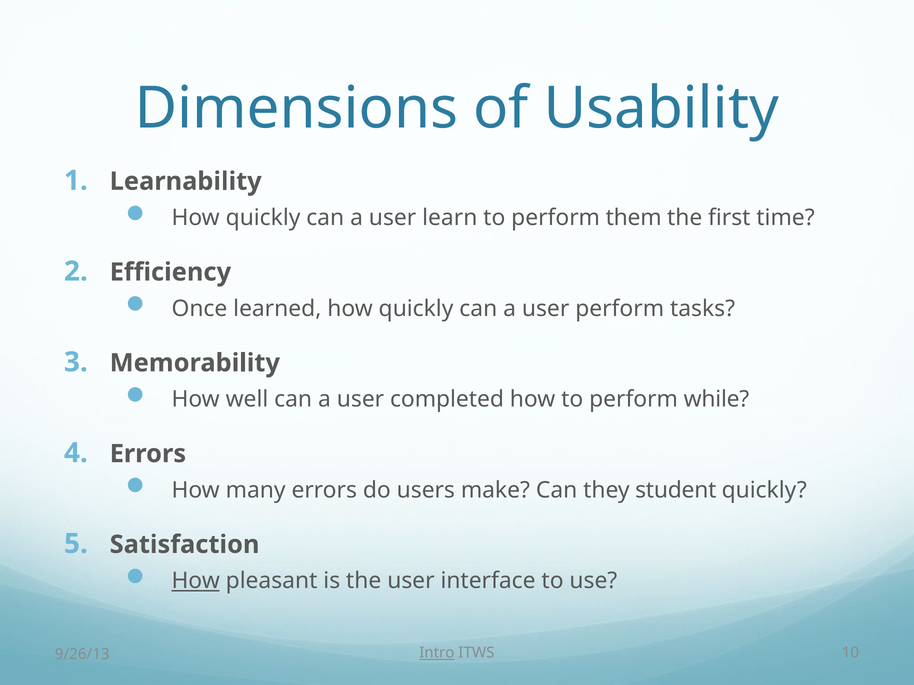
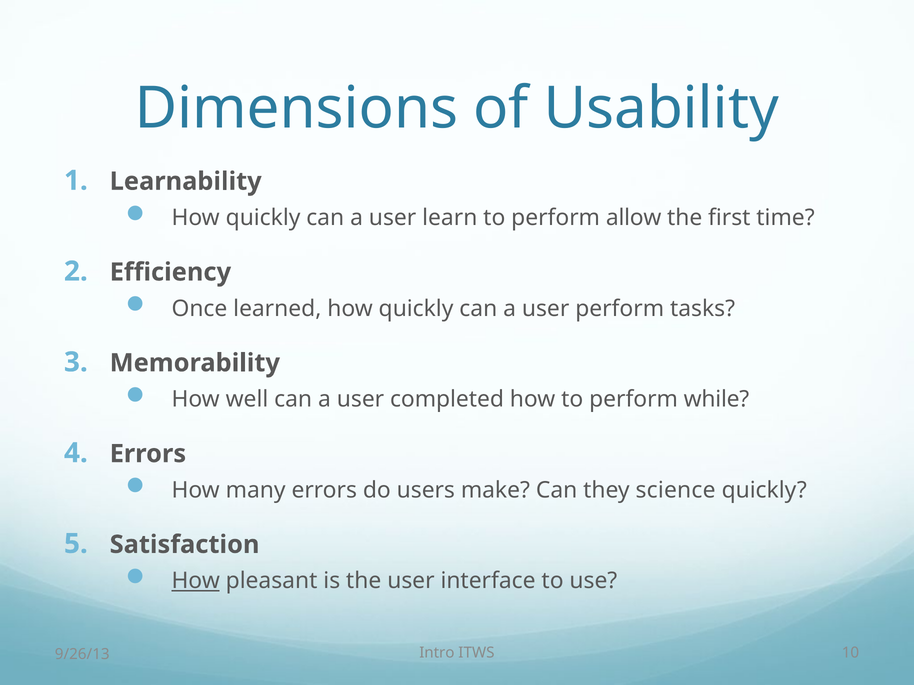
them: them -> allow (634, 218)
student: student -> science (676, 490)
Intro underline: present -> none (437, 653)
